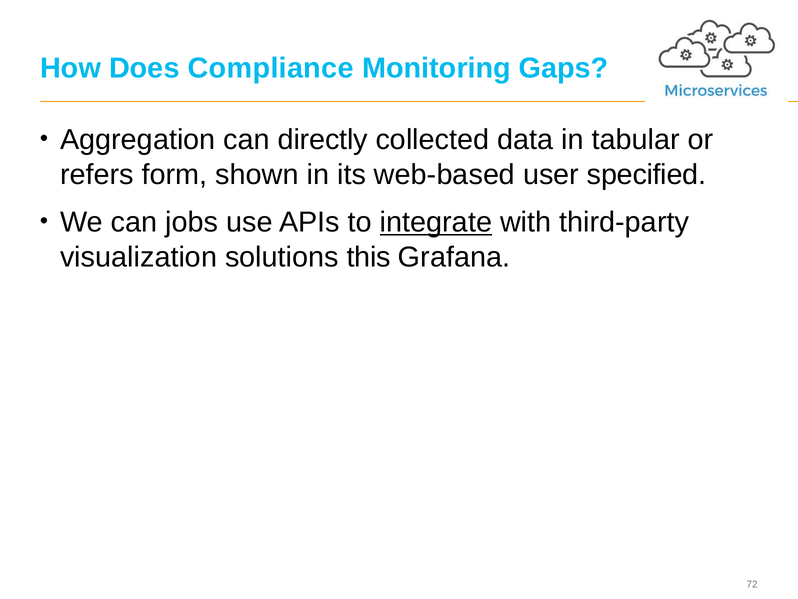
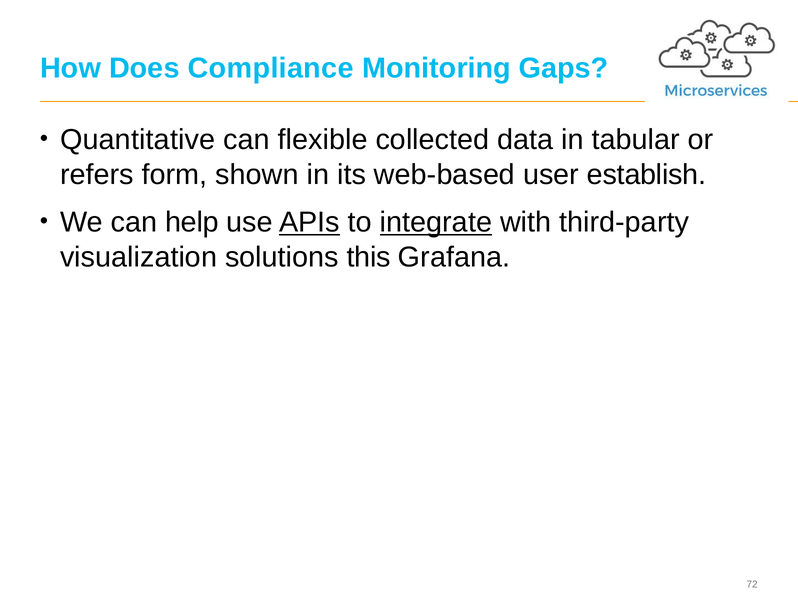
Aggregation: Aggregation -> Quantitative (138, 140)
directly: directly -> flexible (323, 140)
specified: specified -> establish (647, 174)
jobs: jobs -> help (192, 222)
APIs underline: none -> present (309, 222)
